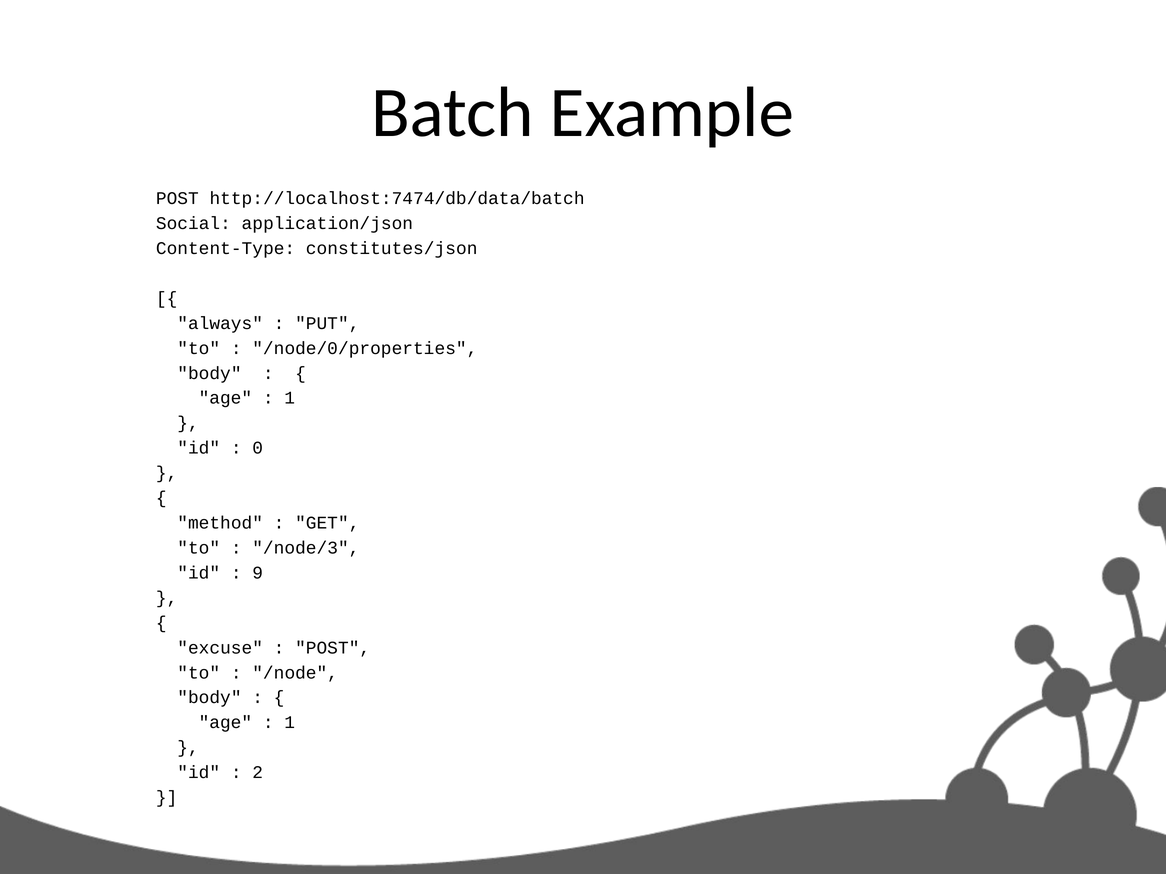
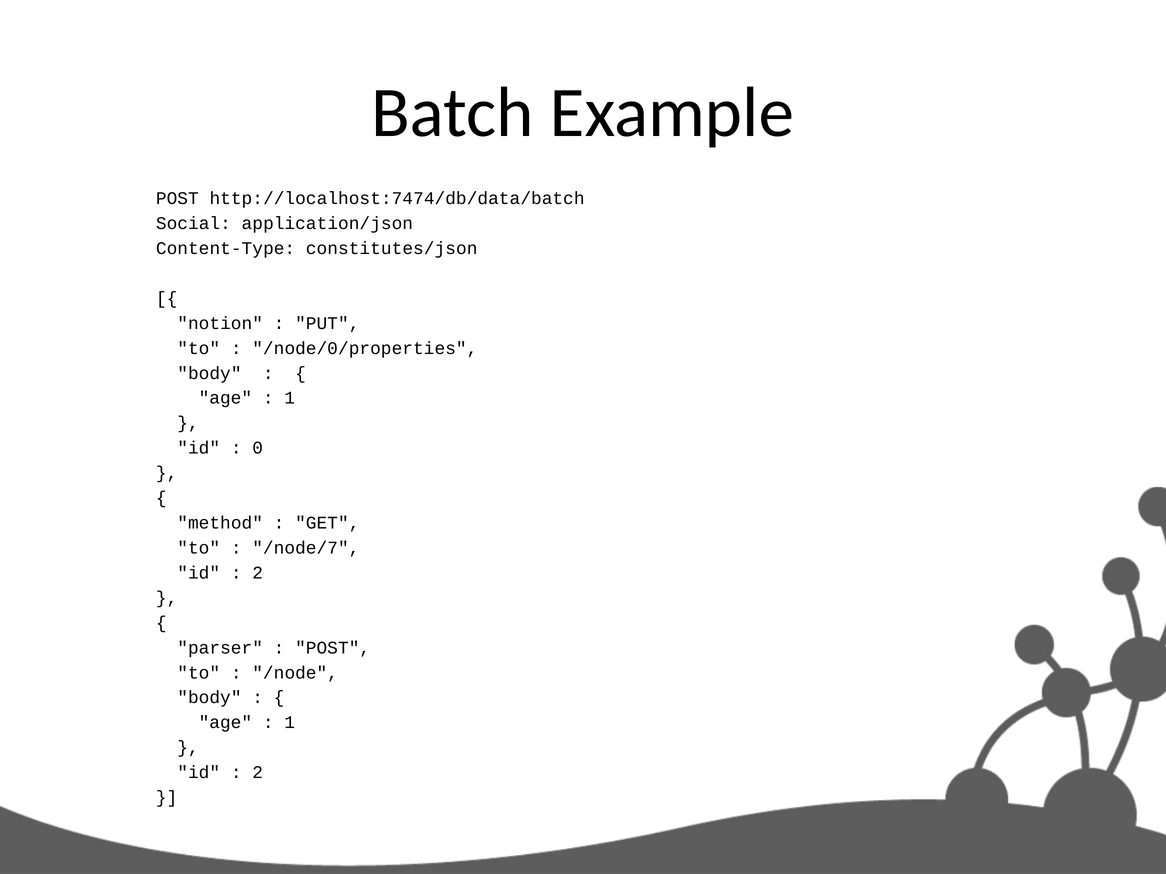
always: always -> notion (220, 323)
/node/3: /node/3 -> /node/7 (306, 548)
9: 9 -> 2 (258, 573)
excuse: excuse -> parser (220, 648)
